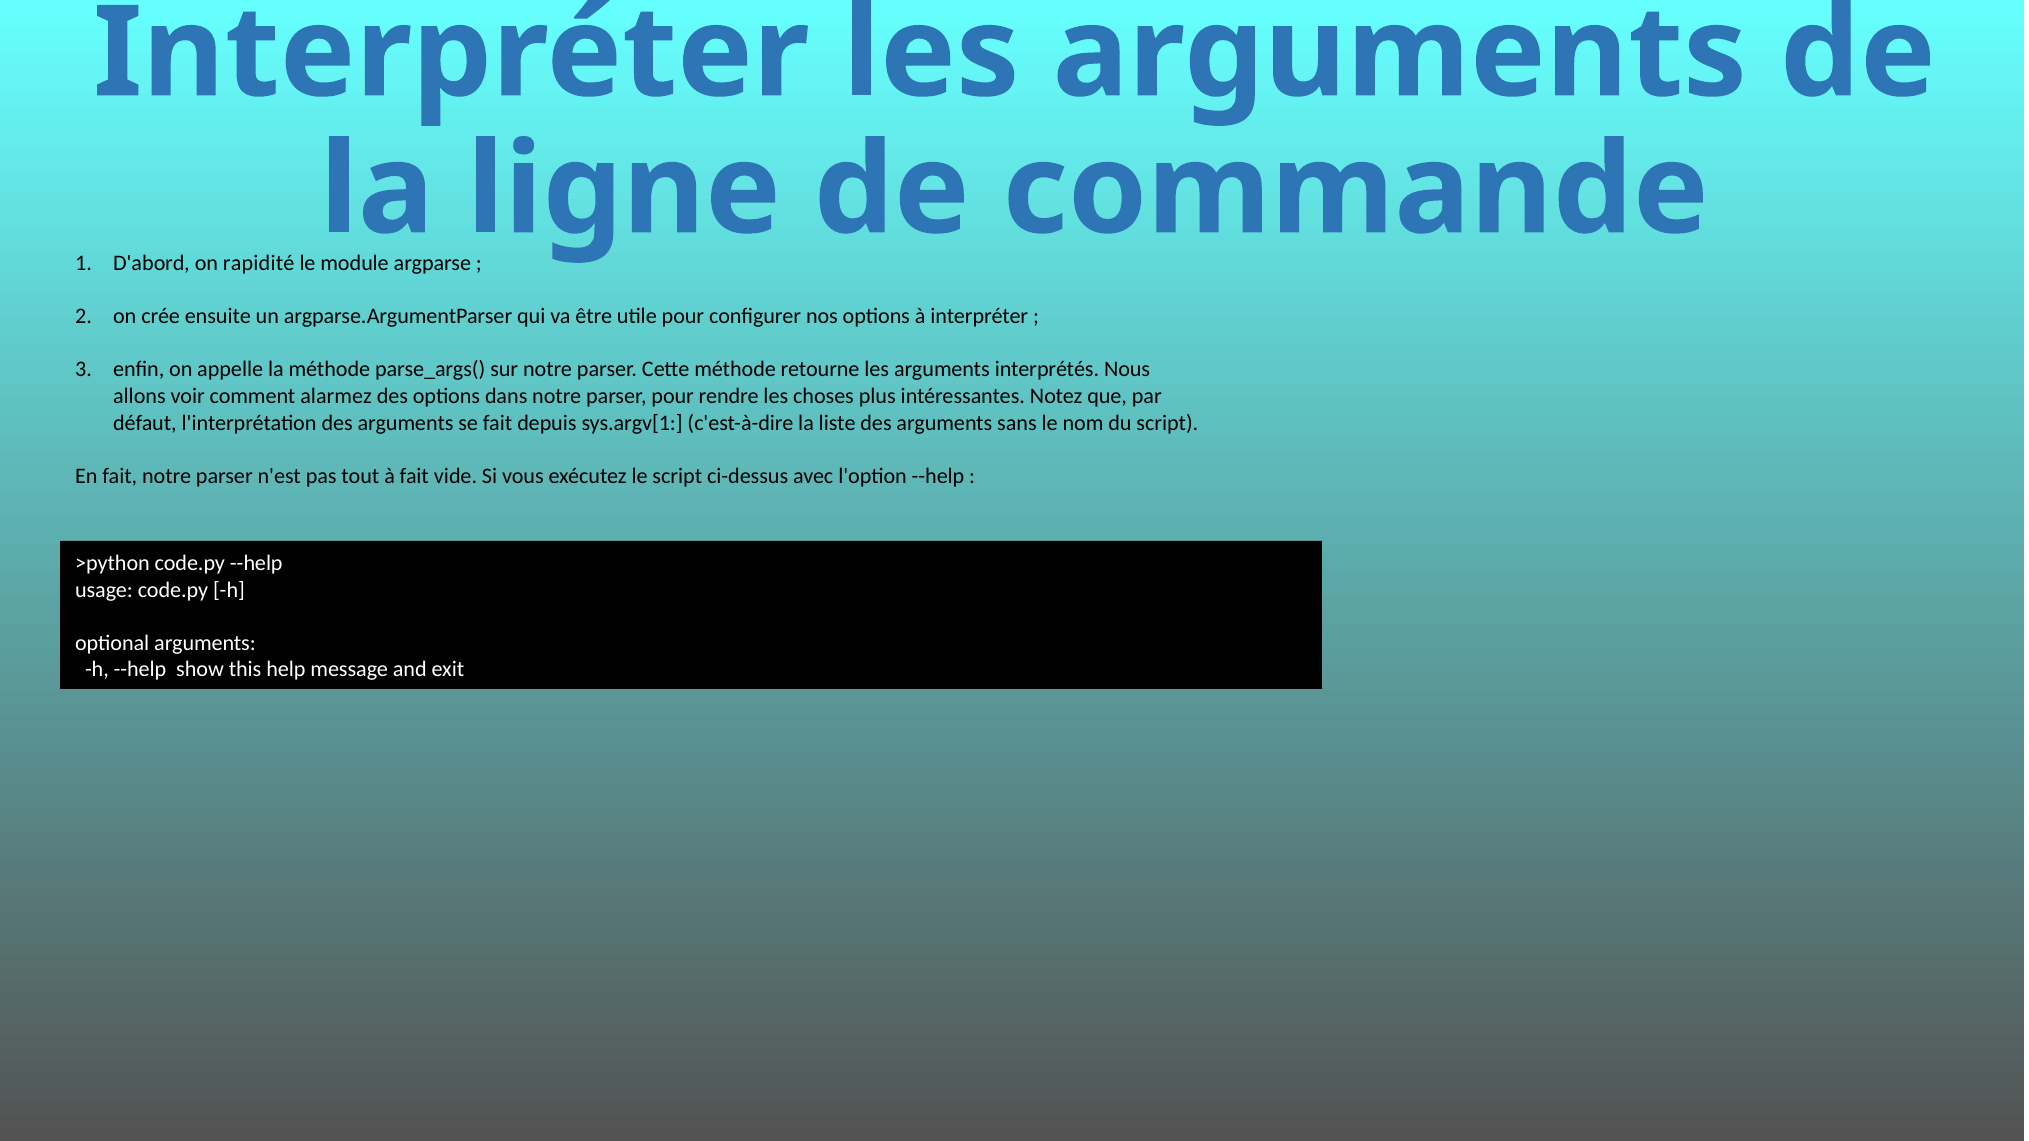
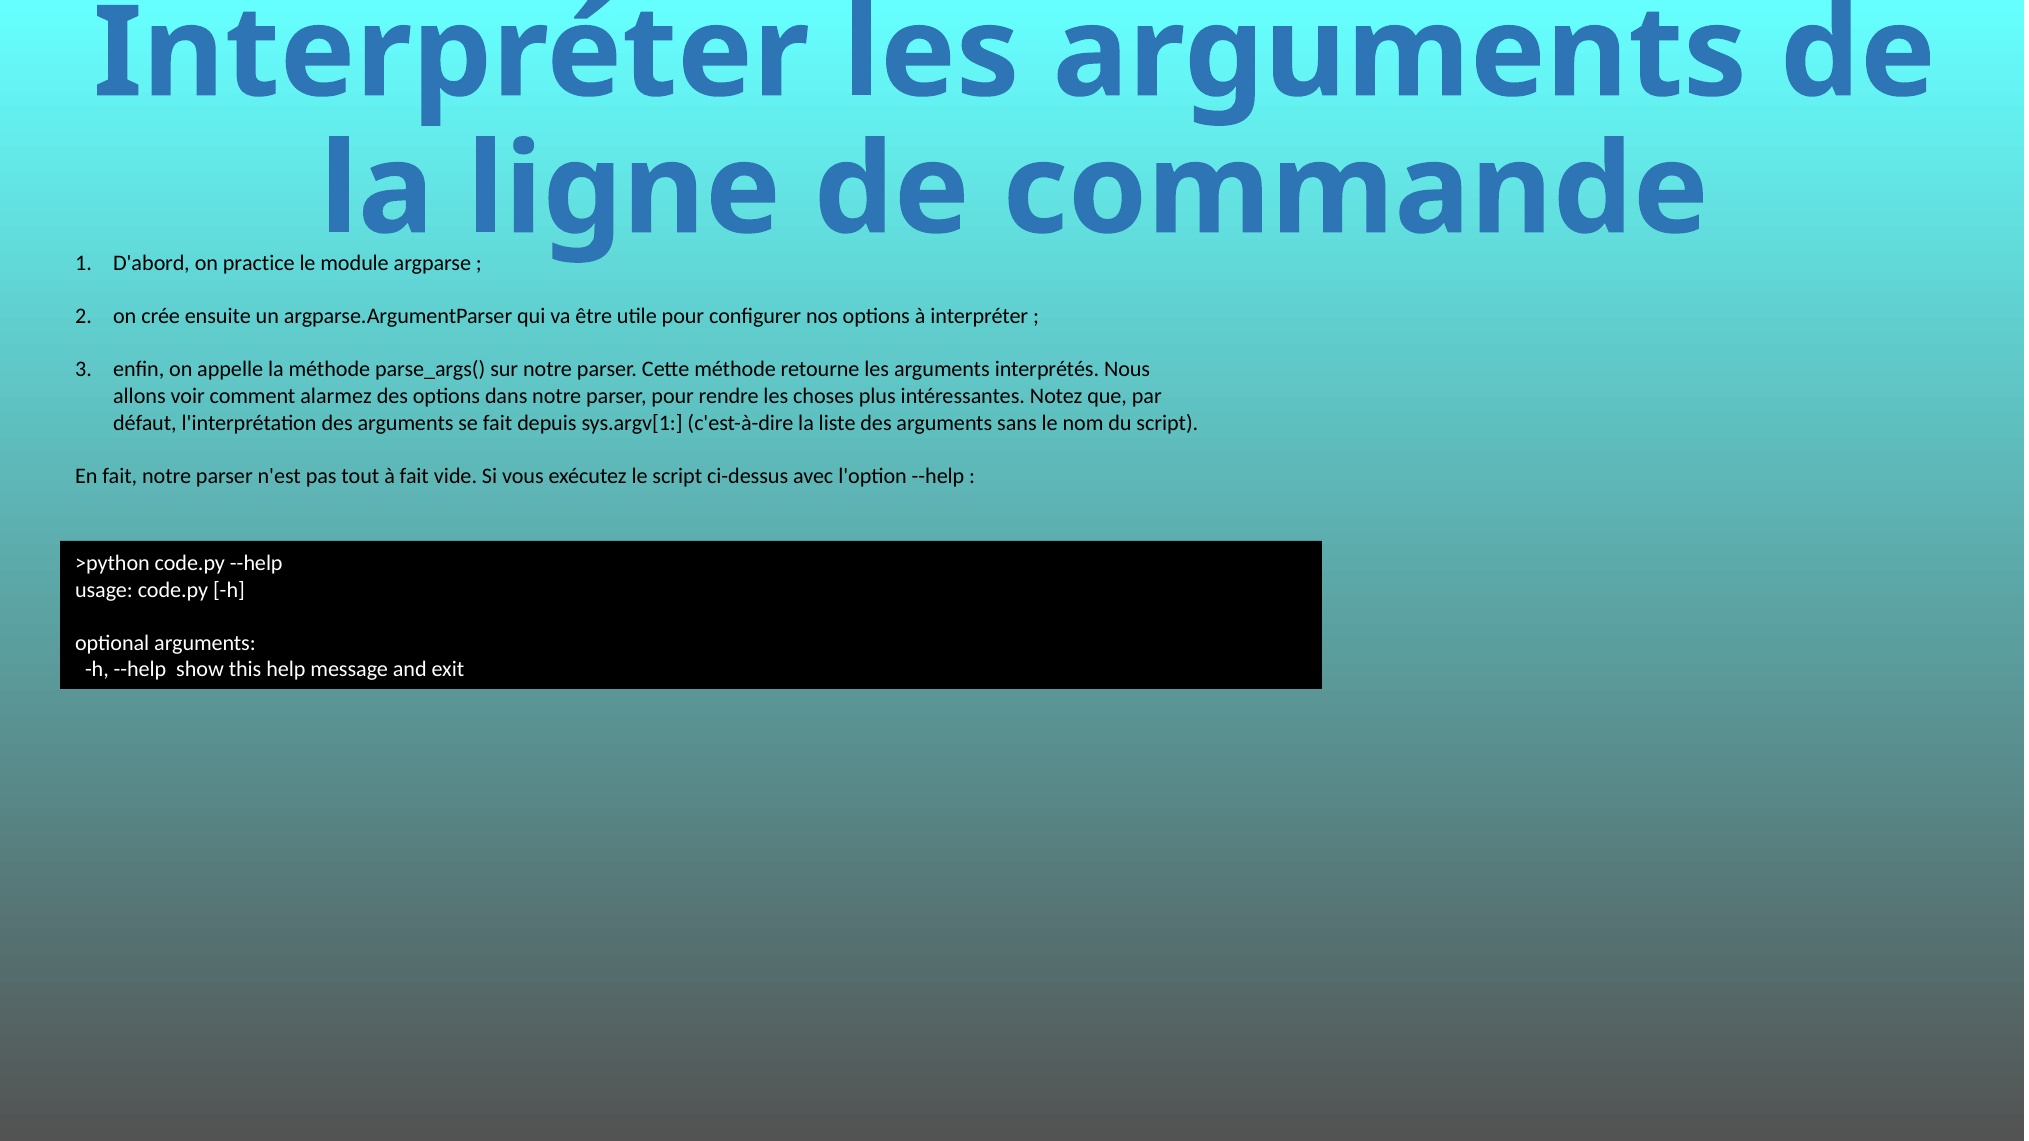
rapidité: rapidité -> practice (259, 263)
